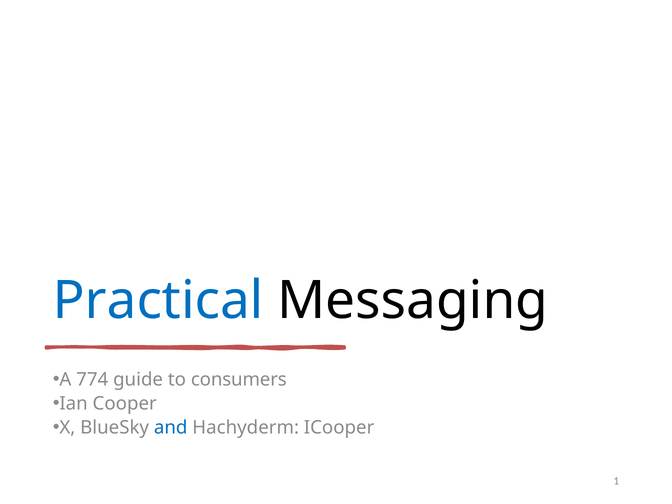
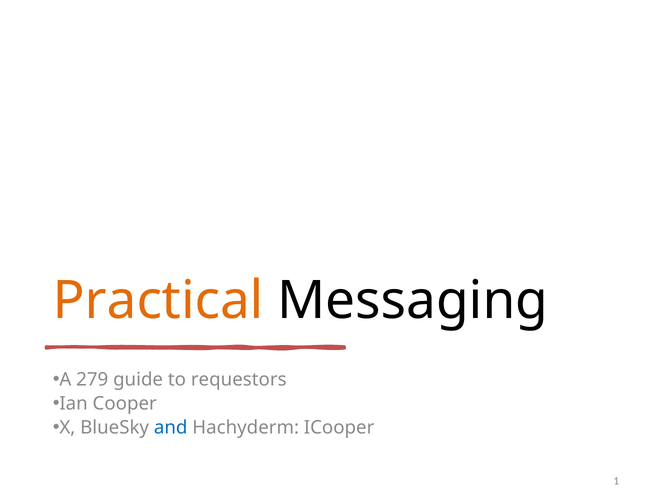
Practical colour: blue -> orange (158, 300)
774: 774 -> 279 (92, 380)
consumers: consumers -> requestors (239, 380)
